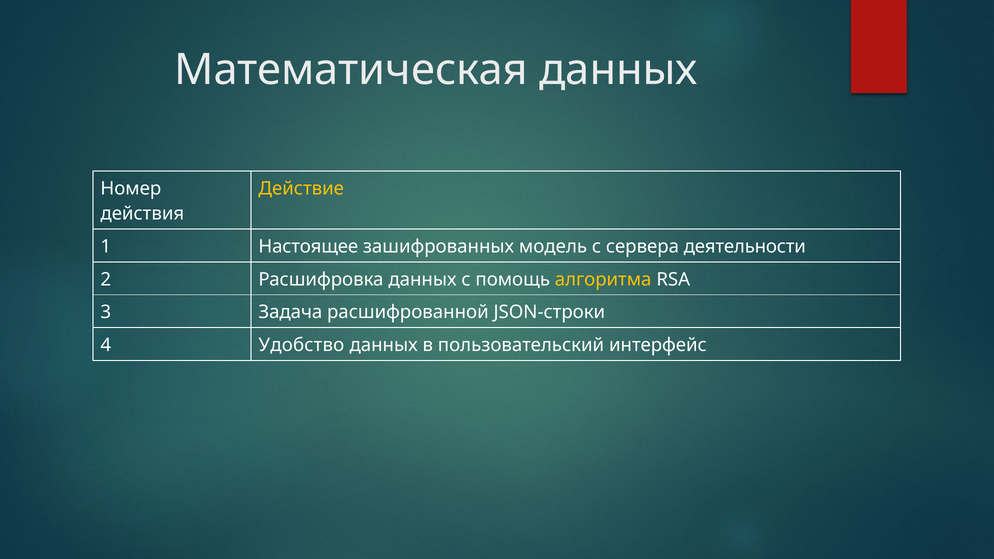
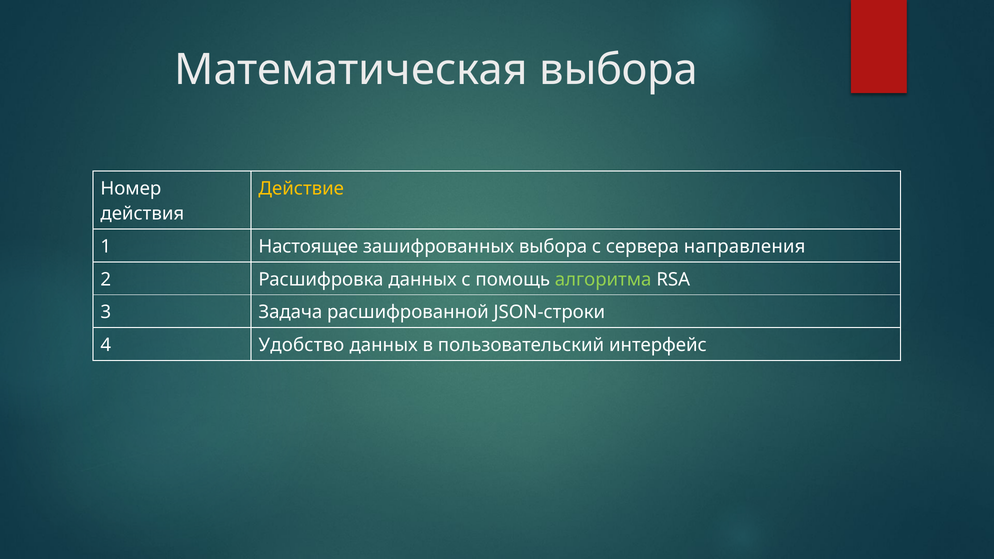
Математическая данных: данных -> выбора (619, 70)
зашифрованных модель: модель -> выбора (553, 247)
деятельности: деятельности -> направления (745, 247)
алгоритма colour: yellow -> light green (603, 279)
